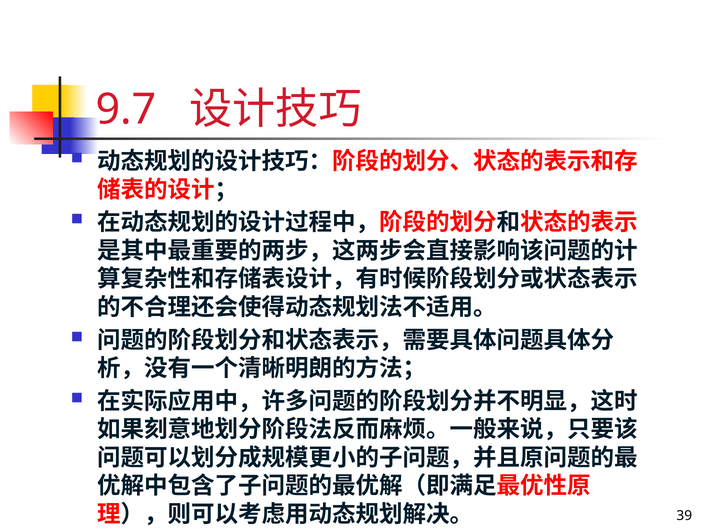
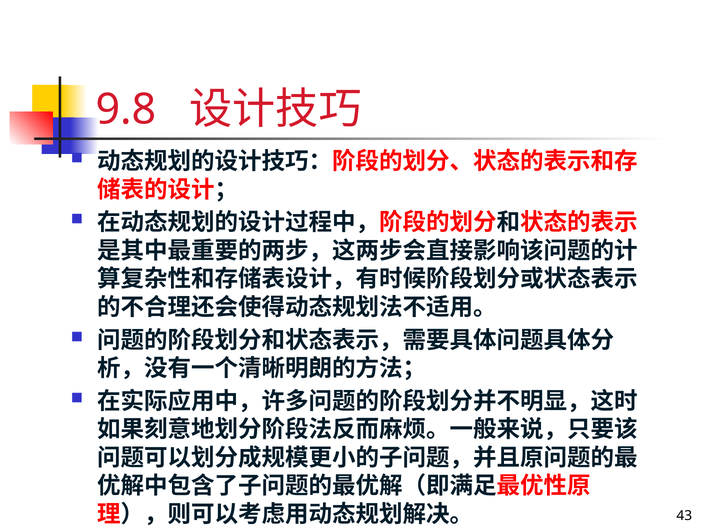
9.7: 9.7 -> 9.8 (126, 109)
39: 39 -> 43 (684, 516)
